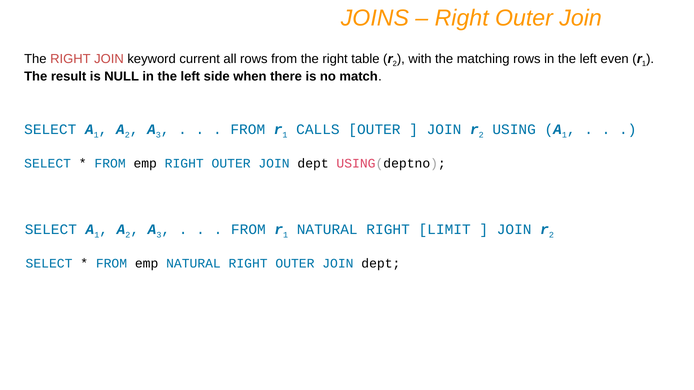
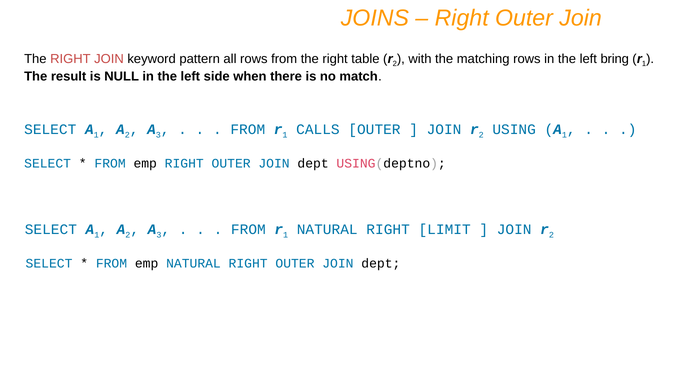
current: current -> pattern (200, 59)
even: even -> bring (615, 59)
